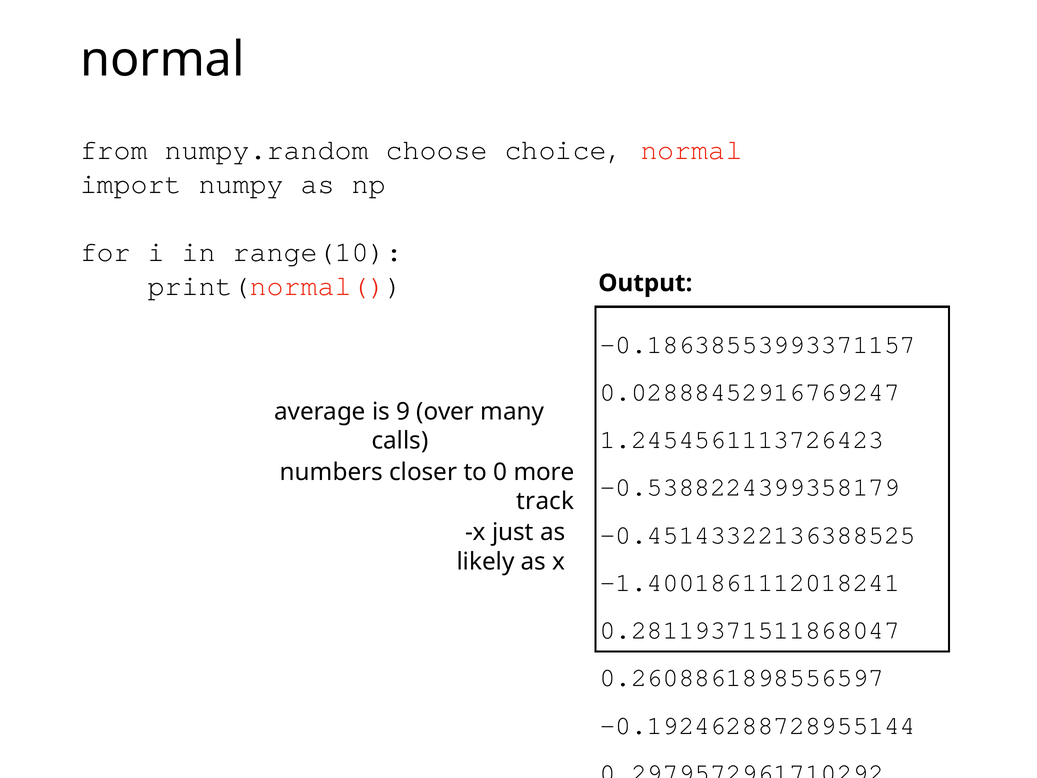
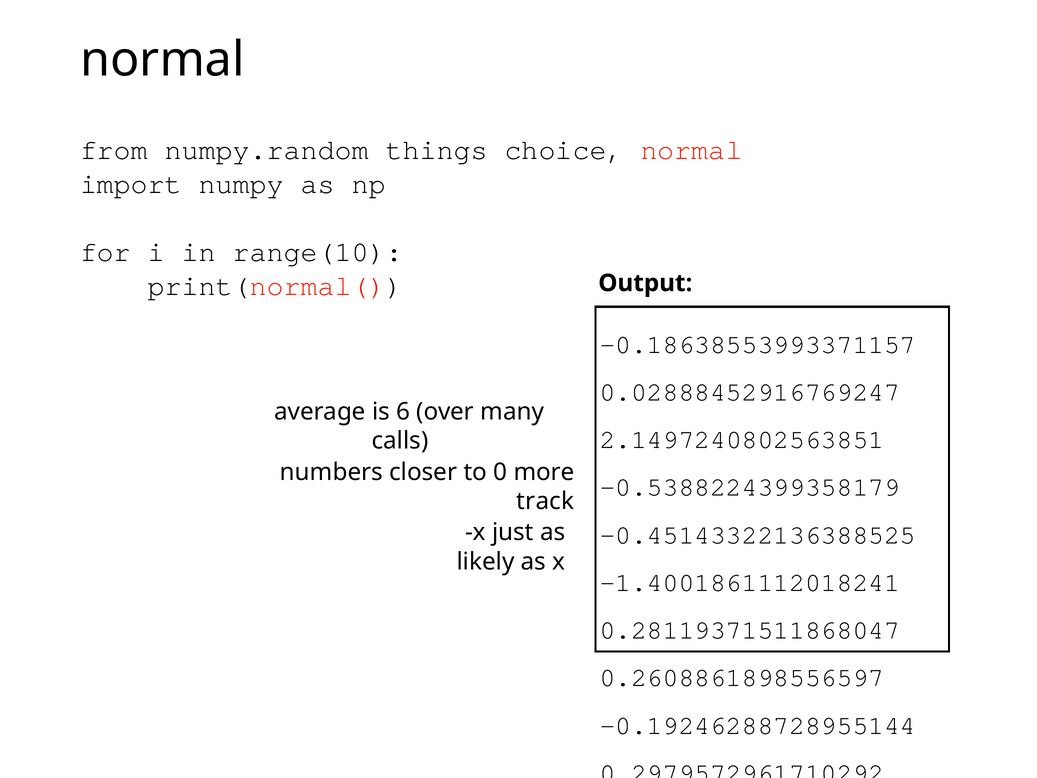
choose: choose -> things (437, 150)
9: 9 -> 6 (403, 412)
1.2454561113726423: 1.2454561113726423 -> 2.1497240802563851 (742, 440)
